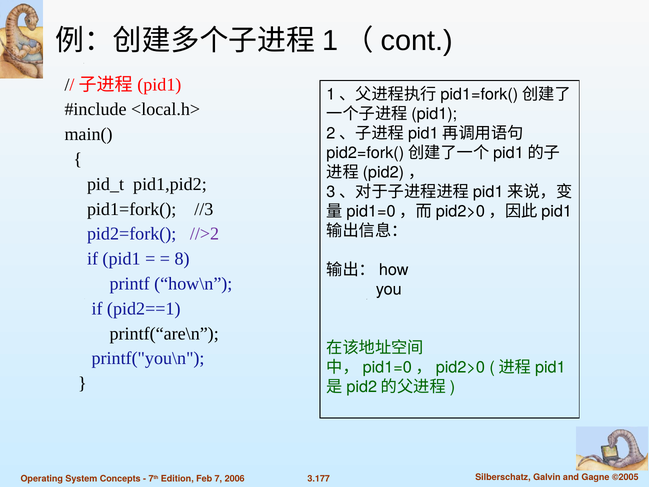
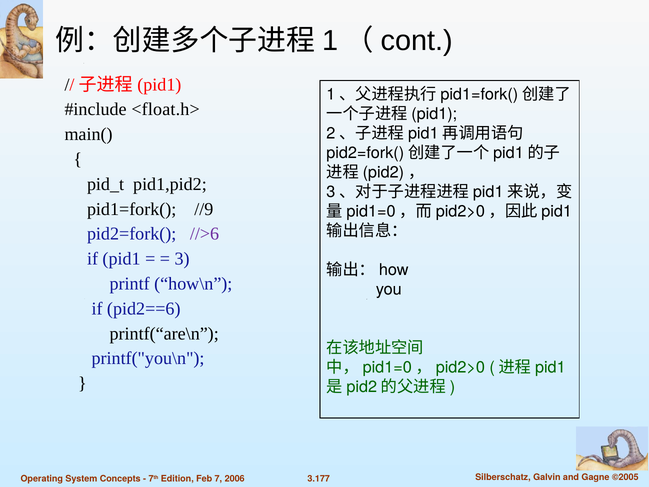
<local.h>: <local.h> -> <float.h> (166, 109)
//3: //3 -> //9 (204, 209)
//>2: //>2 -> //>6 (205, 234)
8: 8 -> 3 (182, 259)
pid2==1: pid2==1 -> pid2==6 (144, 309)
